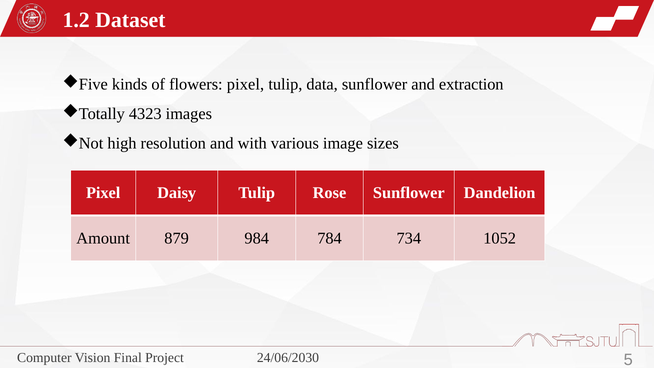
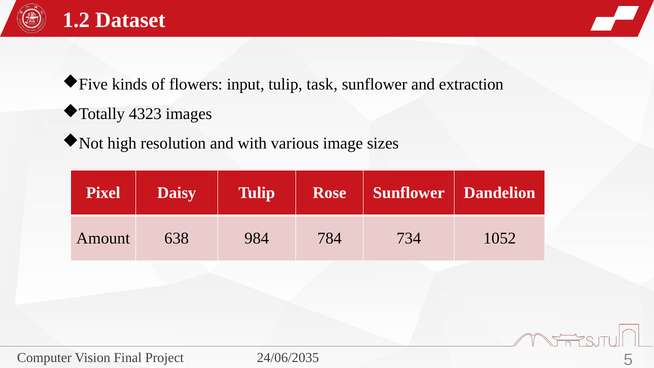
flowers pixel: pixel -> input (246, 84)
data: data -> task (322, 84)
879: 879 -> 638 (177, 238)
24/06/2030: 24/06/2030 -> 24/06/2035 (288, 358)
